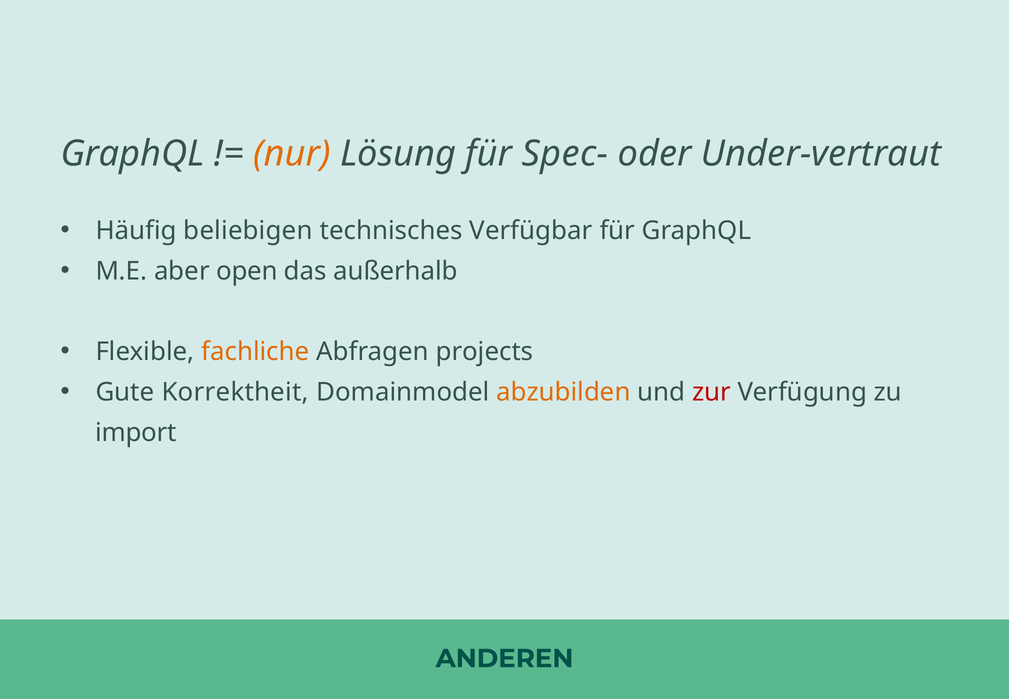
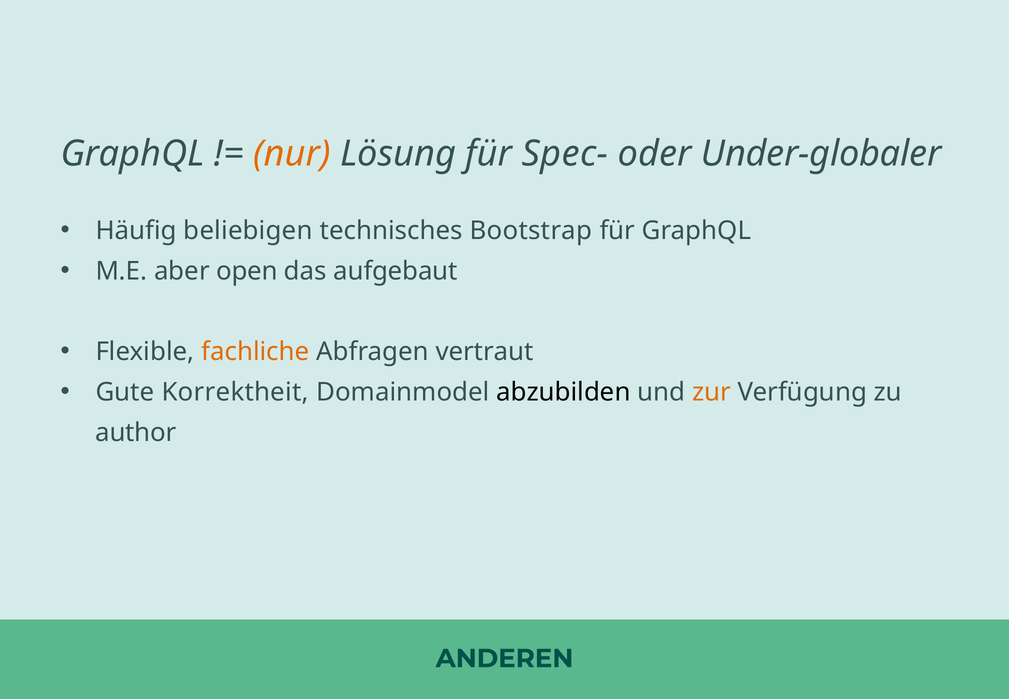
Under-vertraut: Under-vertraut -> Under-globaler (821, 154)
Verfügbar: Verfügbar -> Bootstrap (531, 230)
außerhalb: außerhalb -> aufgebaut (395, 271)
projects: projects -> vertraut (485, 352)
abzubilden colour: orange -> black (563, 392)
zur colour: red -> orange (712, 392)
import: import -> author (136, 432)
